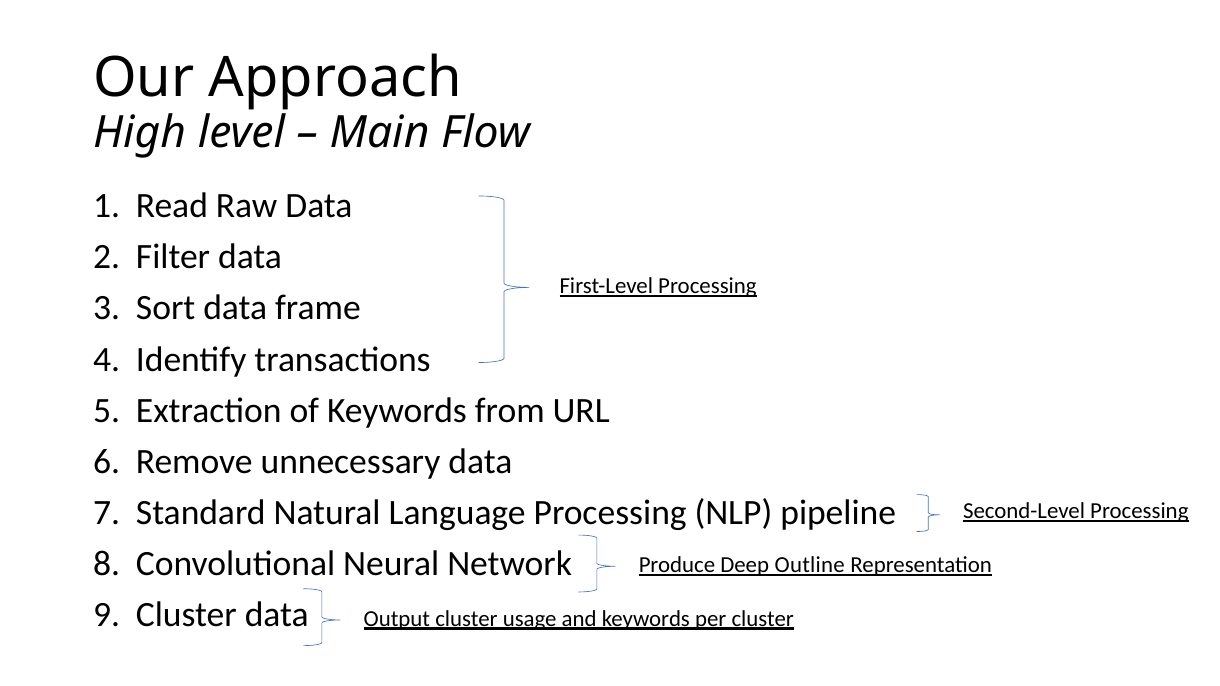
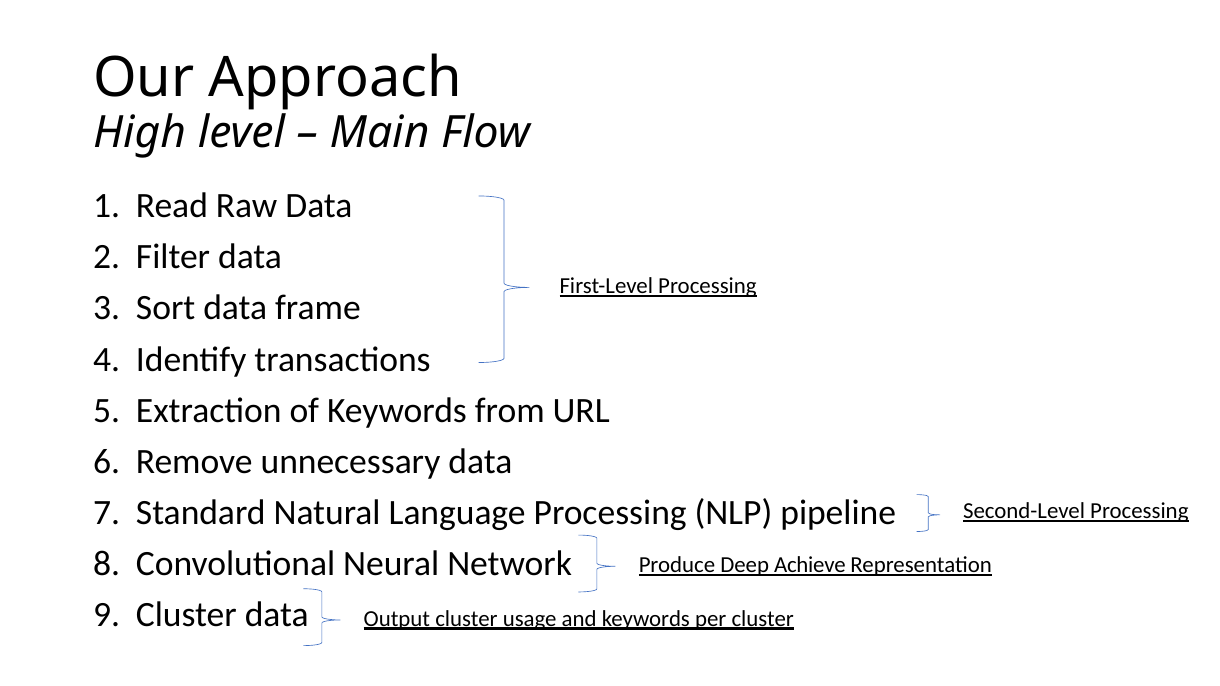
Outline: Outline -> Achieve (810, 565)
